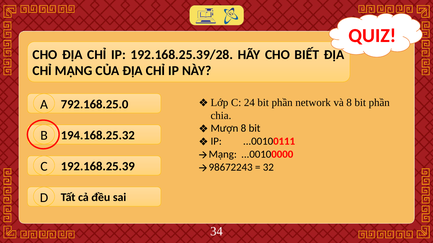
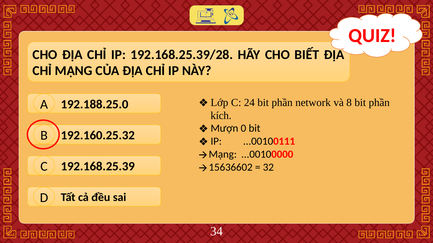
792.168.25.0: 792.168.25.0 -> 192.188.25.0 (95, 104)
chia: chia -> kích (221, 116)
8: 8 -> 0 (243, 129)
194.168.25.32: 194.168.25.32 -> 192.160.25.32 (98, 136)
98672243: 98672243 -> 15636602 (231, 168)
